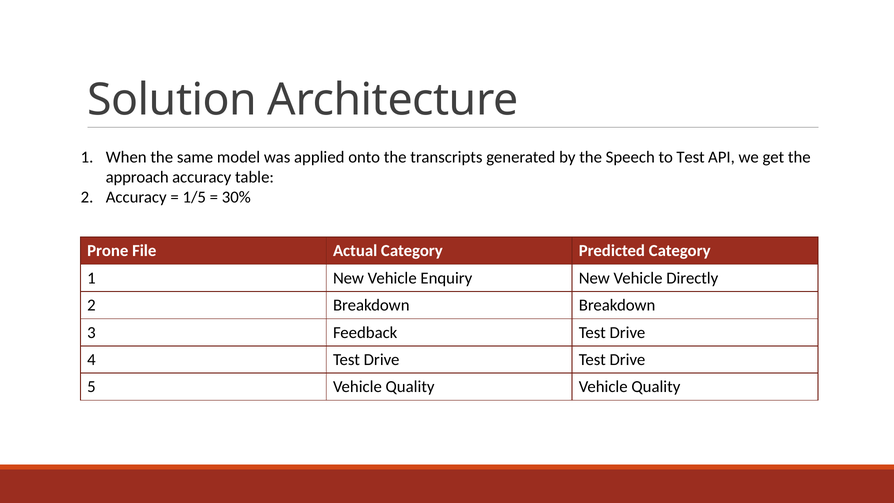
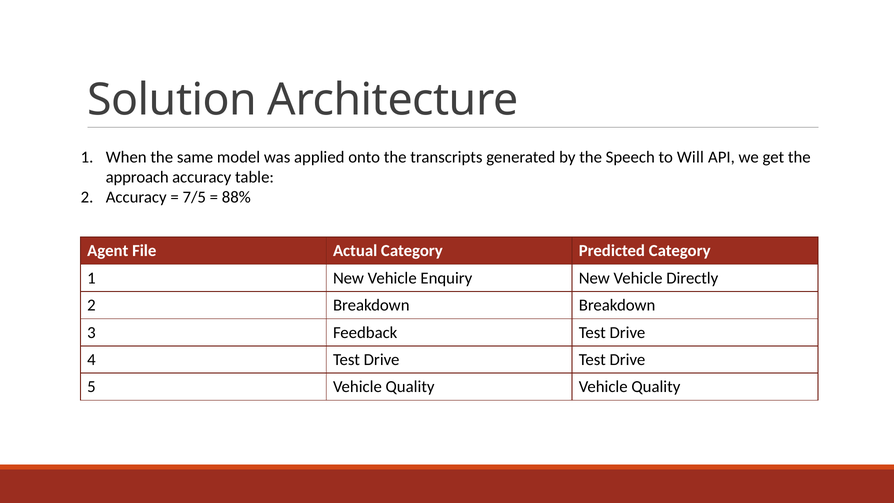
to Test: Test -> Will (690, 157)
1/5: 1/5 -> 7/5 (194, 197)
30%: 30% -> 88% (236, 197)
Prone: Prone -> Agent (108, 251)
